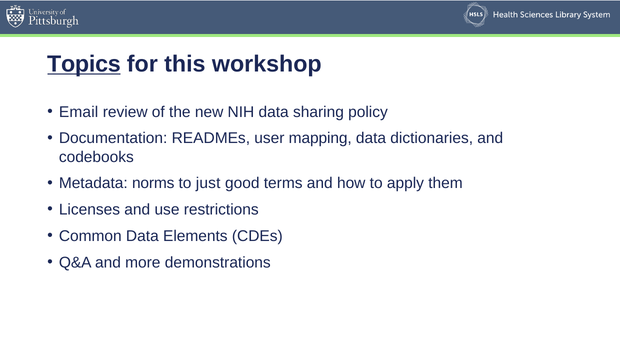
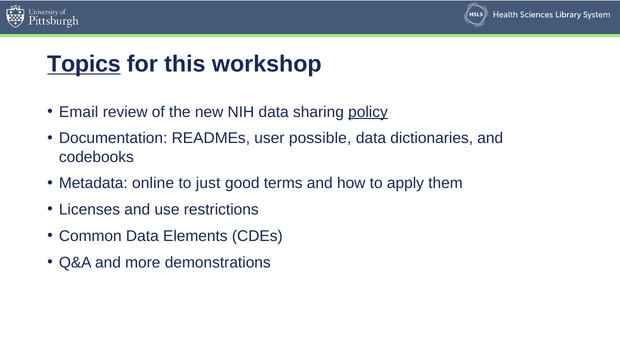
policy underline: none -> present (368, 112)
mapping: mapping -> possible (320, 138)
norms: norms -> online (153, 183)
